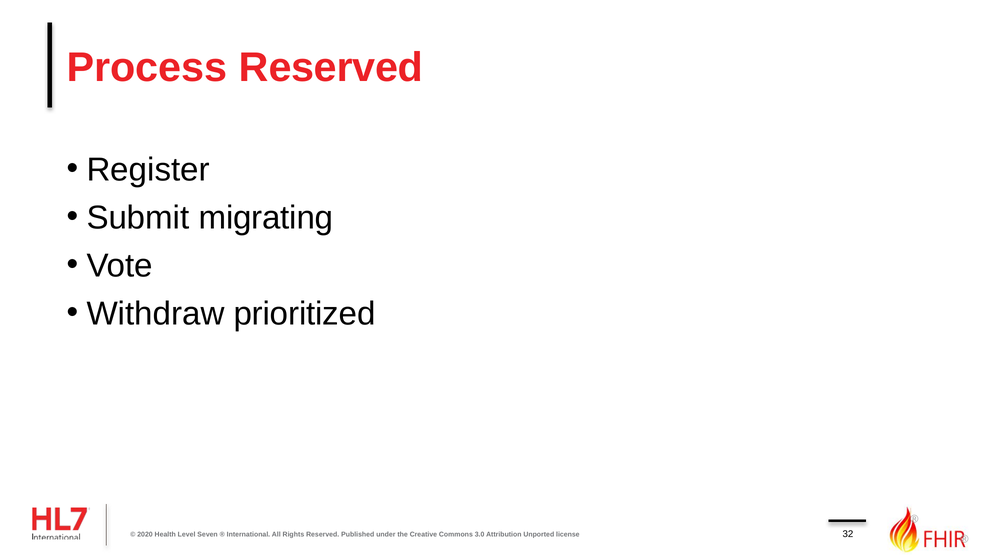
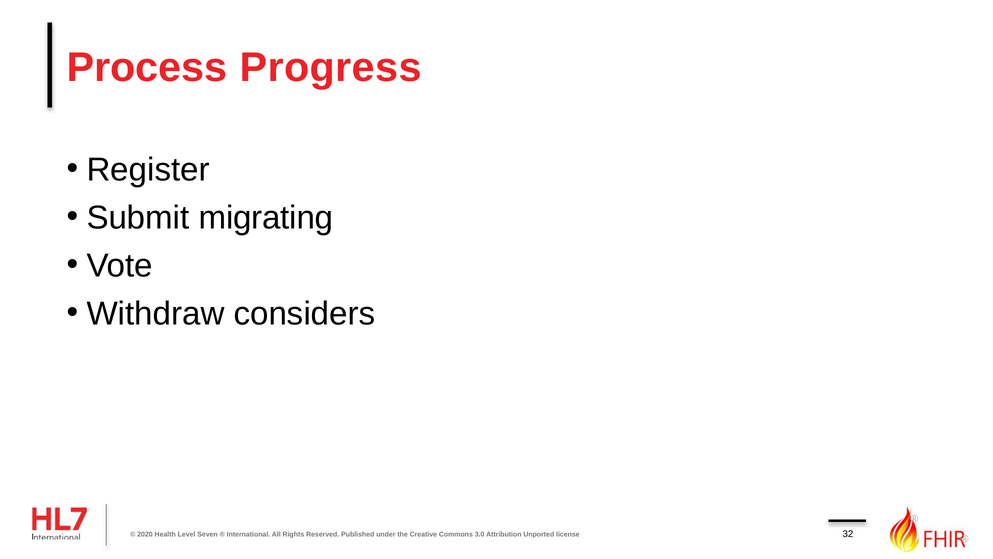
Process Reserved: Reserved -> Progress (331, 68)
prioritized: prioritized -> considers (304, 314)
